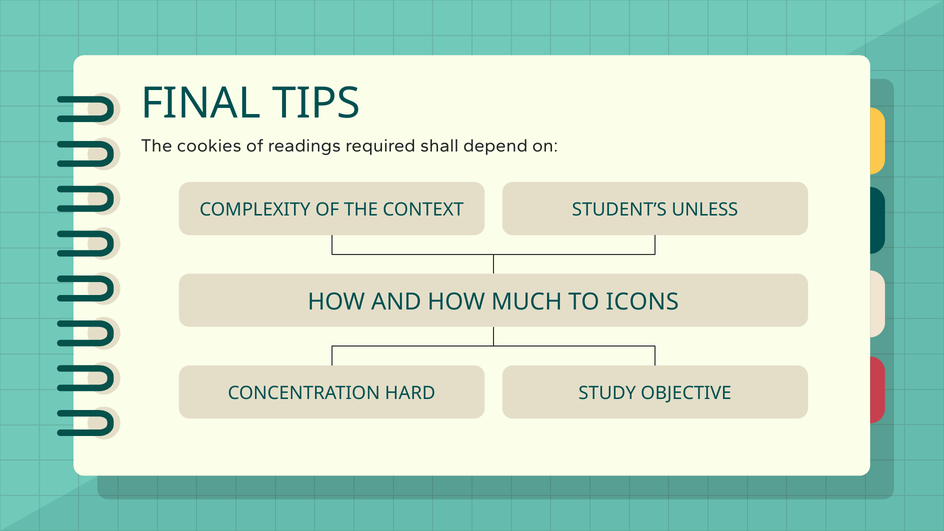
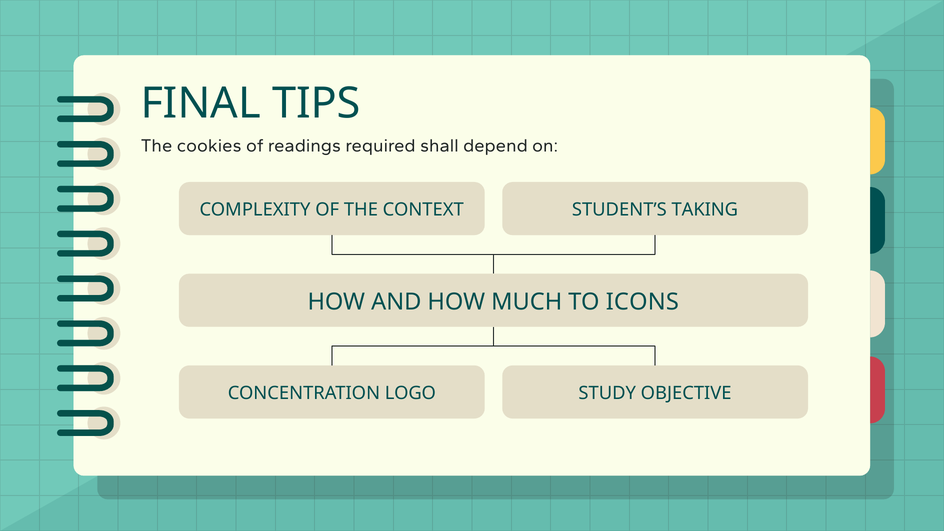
UNLESS: UNLESS -> TAKING (705, 210)
HARD: HARD -> LOGO (410, 393)
